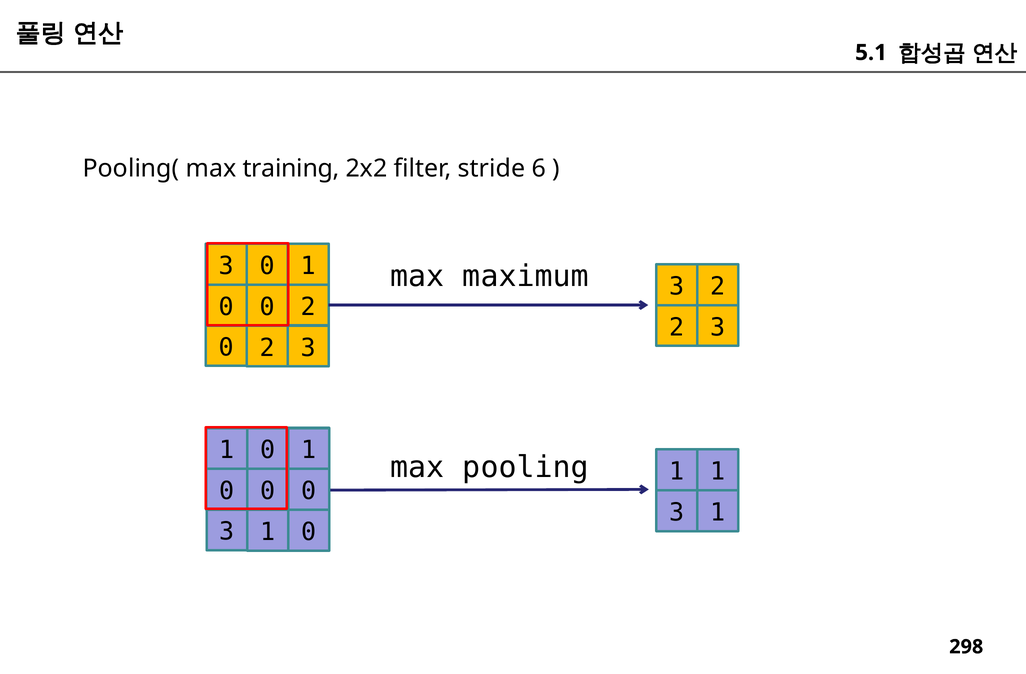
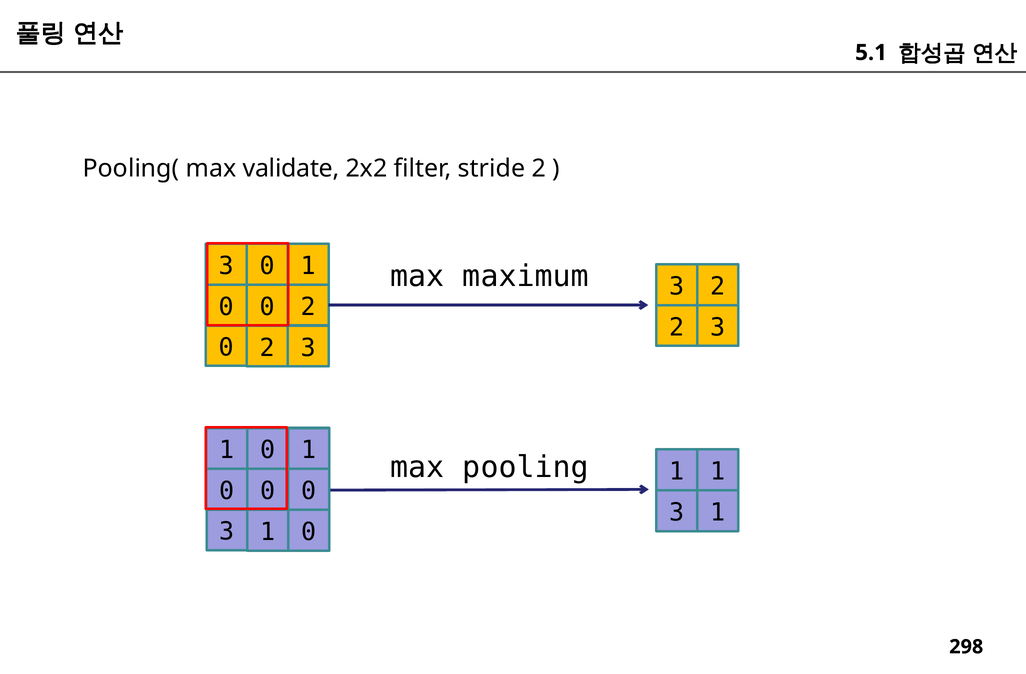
training: training -> validate (291, 168)
stride 6: 6 -> 2 (539, 168)
